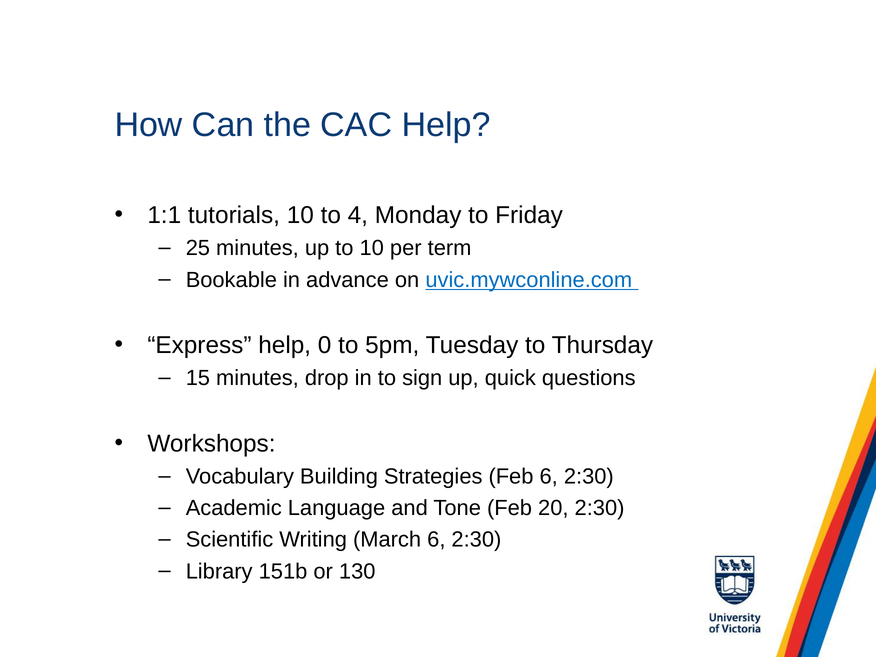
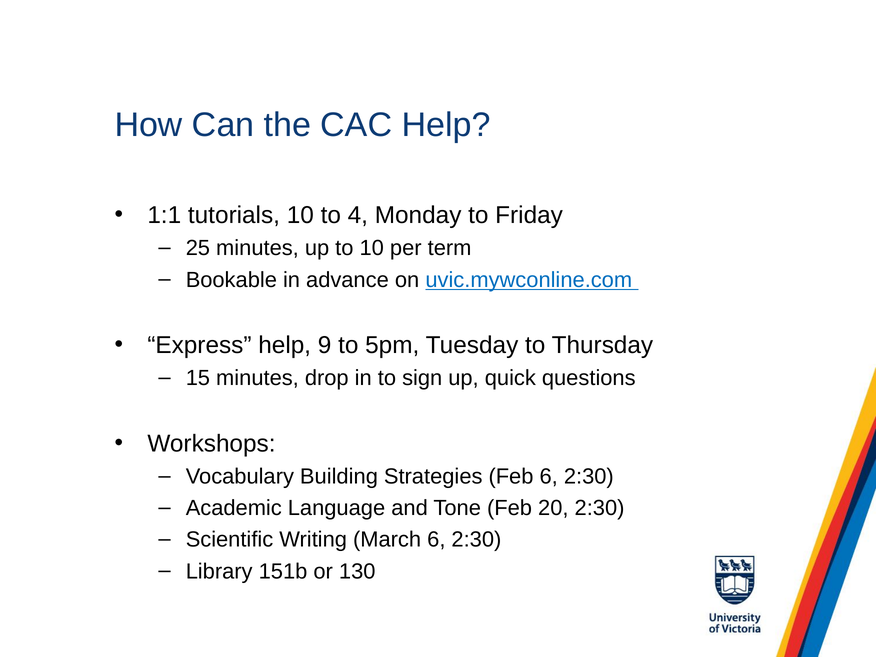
0: 0 -> 9 (325, 345)
